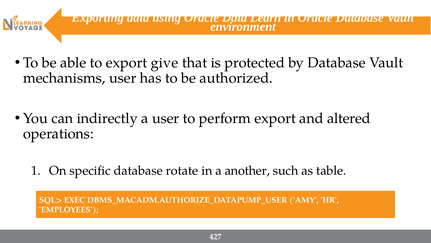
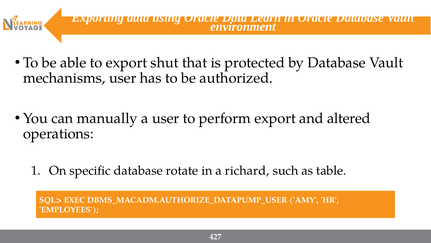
give: give -> shut (165, 62)
indirectly: indirectly -> manually (107, 118)
another: another -> richard (247, 170)
